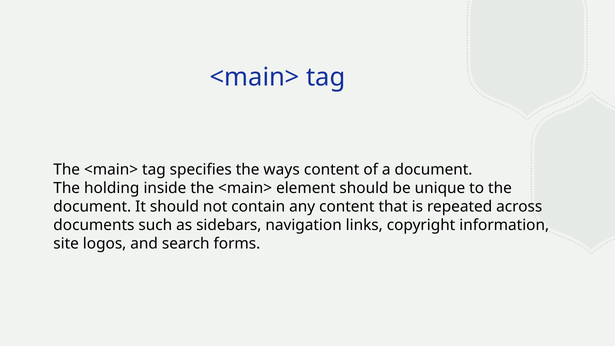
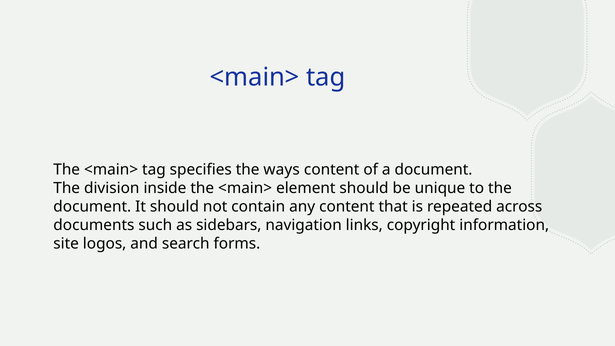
holding: holding -> division (112, 188)
